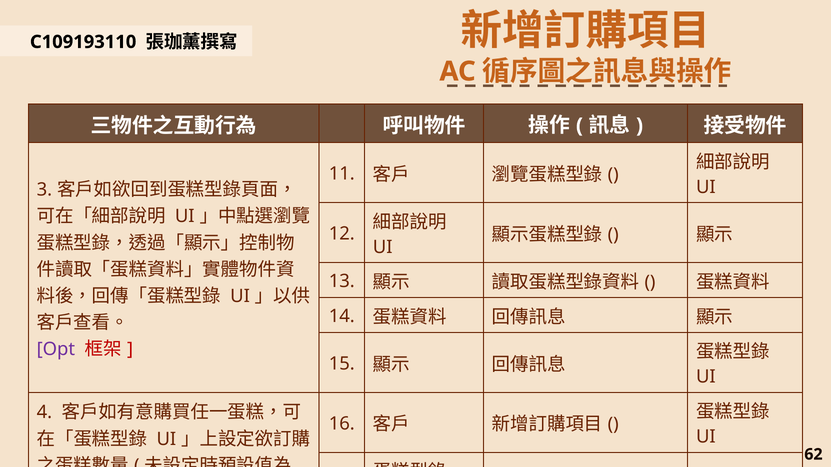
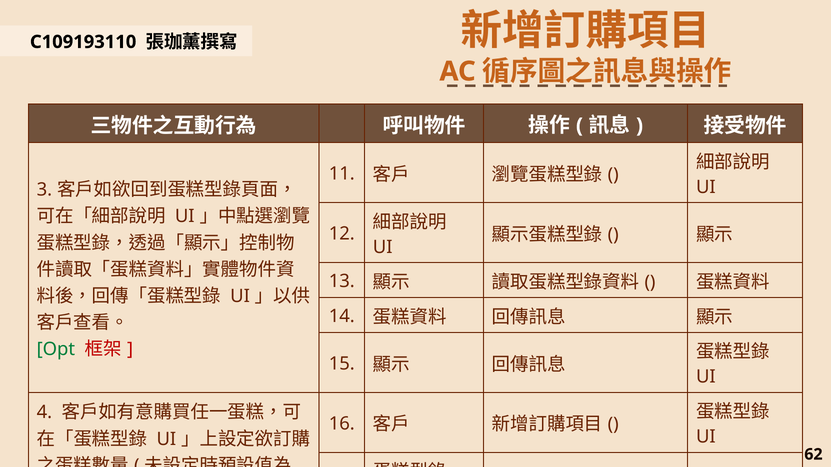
Opt colour: purple -> green (56, 350)
